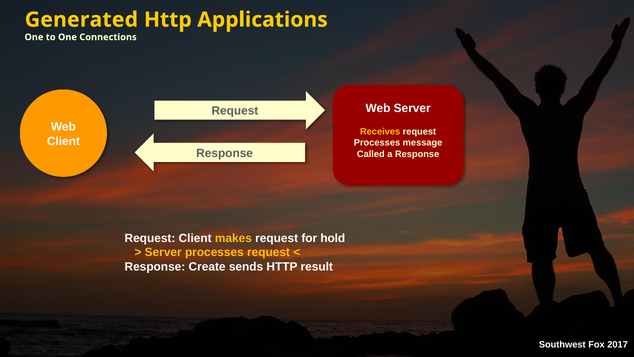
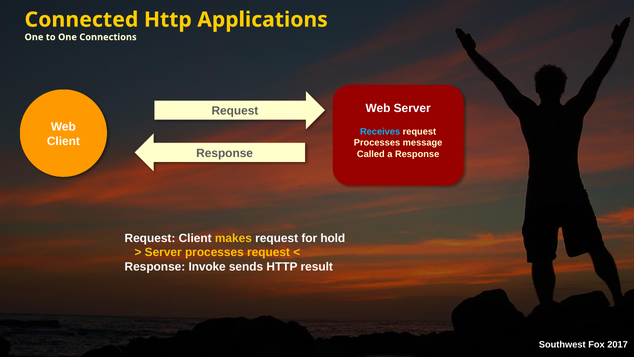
Generated: Generated -> Connected (81, 20)
Receives colour: yellow -> light blue (380, 132)
Create: Create -> Invoke (207, 267)
